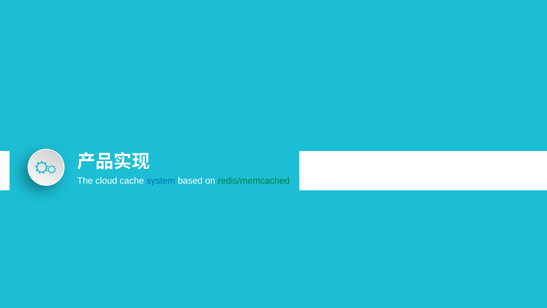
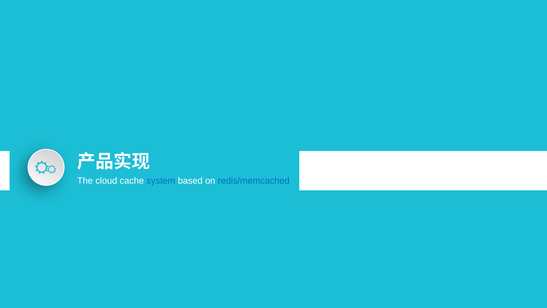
redis/memcached colour: green -> blue (254, 181)
